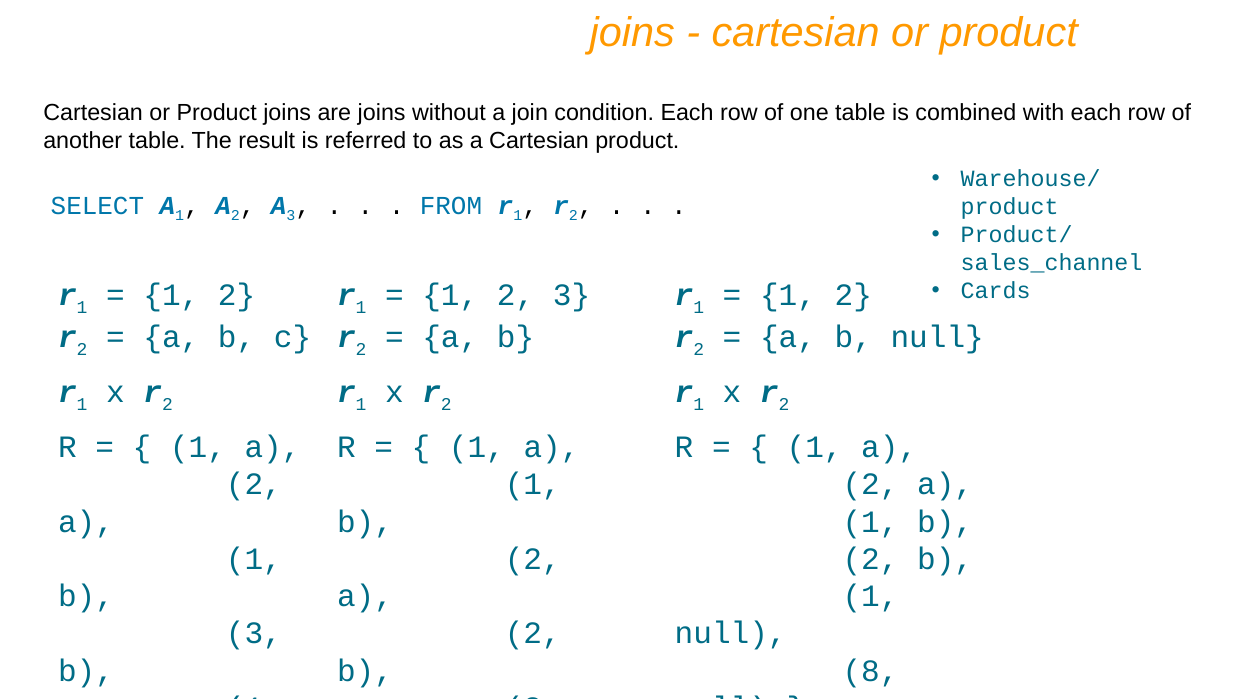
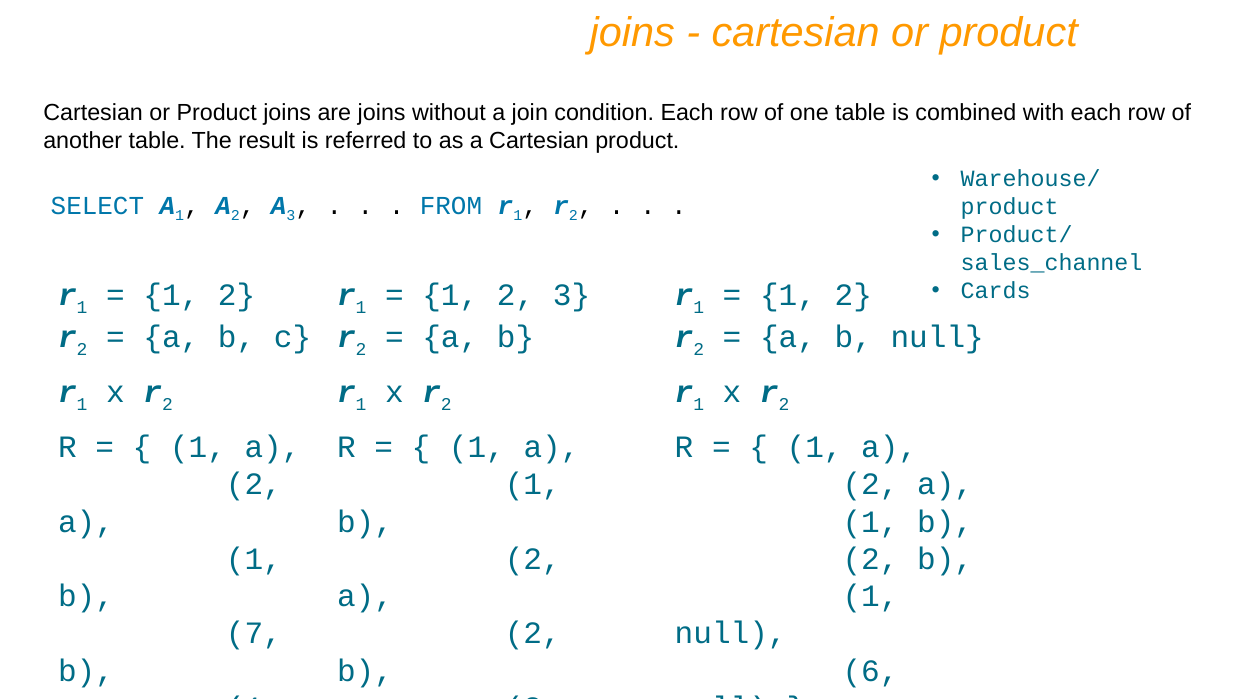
3: 3 -> 7 (254, 634)
8: 8 -> 6 (870, 671)
